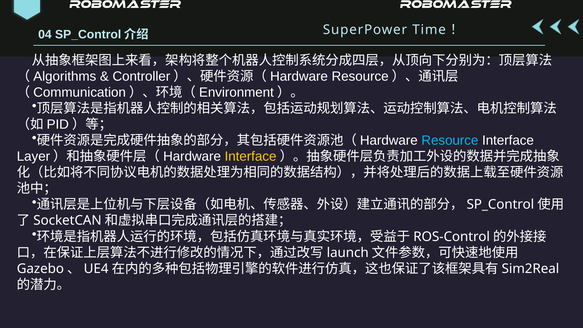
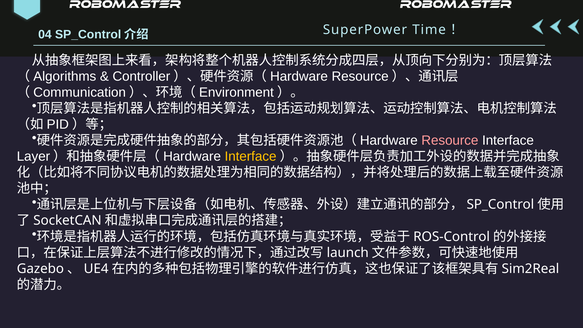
Resource colour: light blue -> pink (450, 140)
